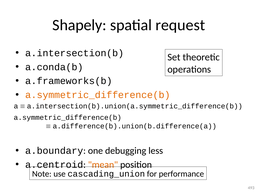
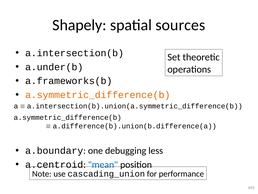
request: request -> sources (180, 25)
a.conda(b: a.conda(b -> a.under(b (54, 67)
mean colour: orange -> blue (103, 164)
